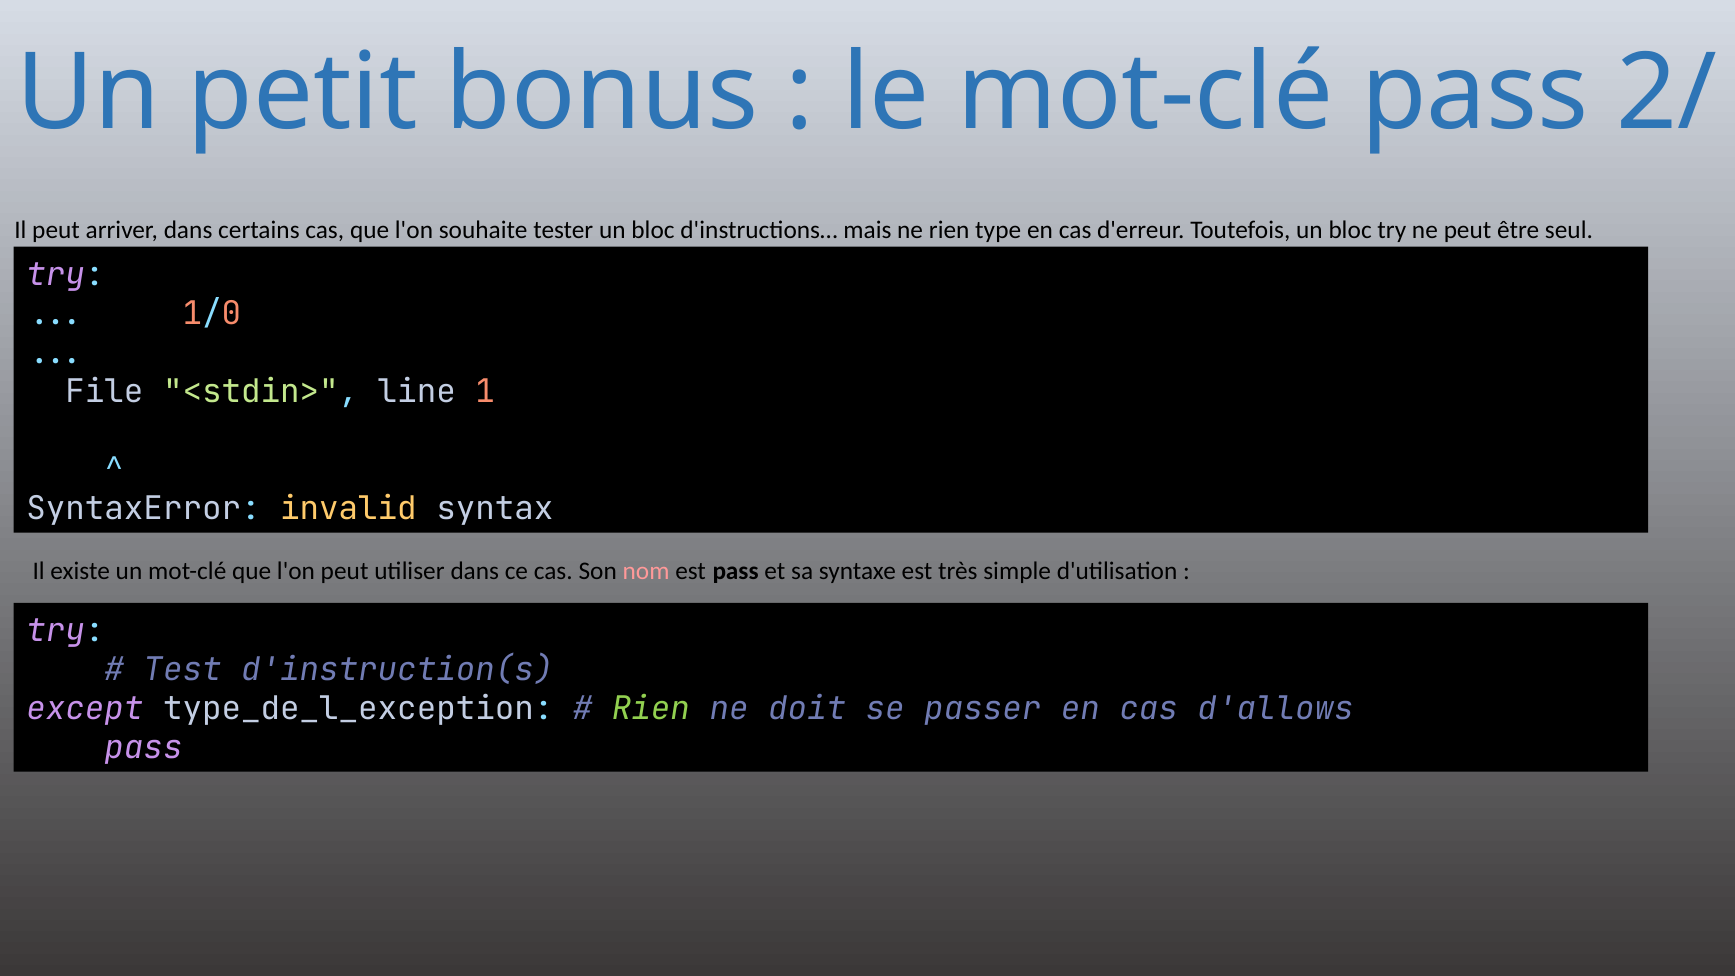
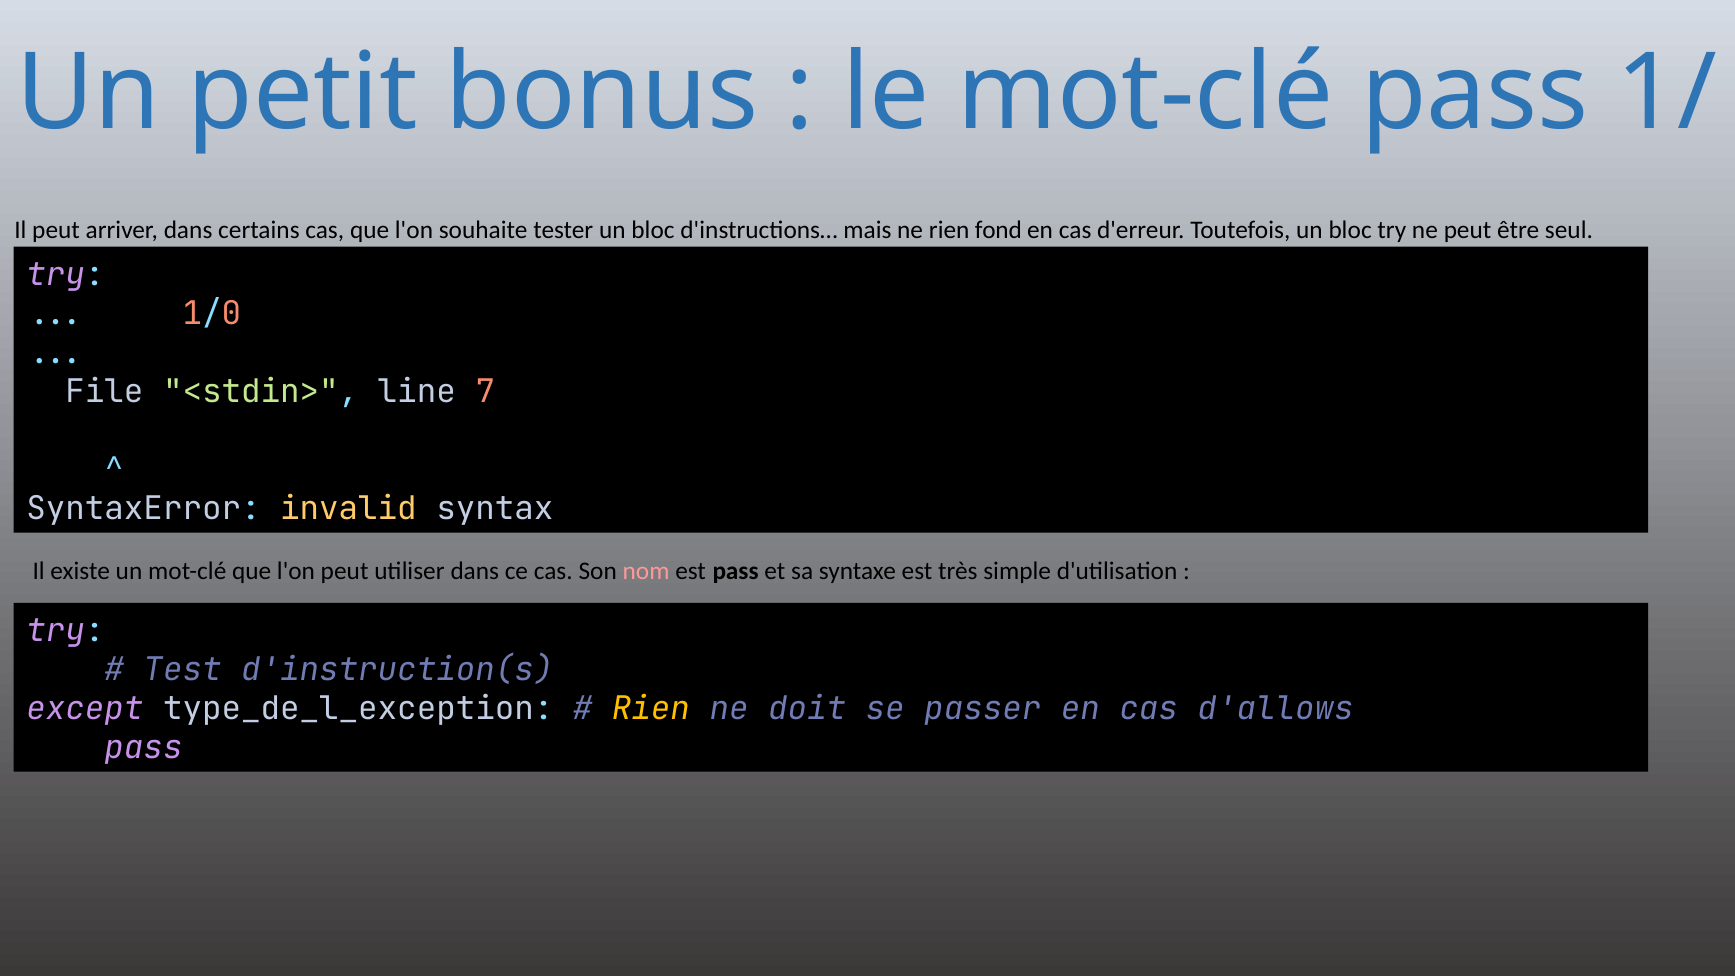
2/: 2/ -> 1/ (1666, 94)
type: type -> fond (998, 230)
1: 1 -> 7 (485, 392)
Rien colour: light green -> yellow (651, 709)
